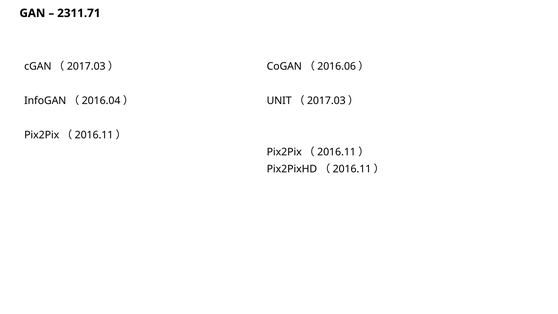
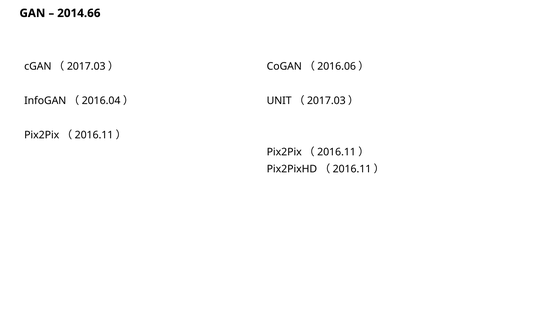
2311.71: 2311.71 -> 2014.66 (79, 13)
